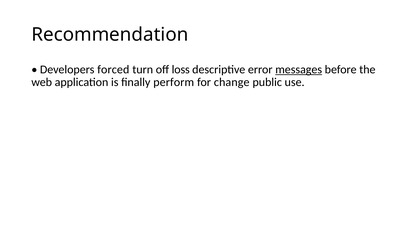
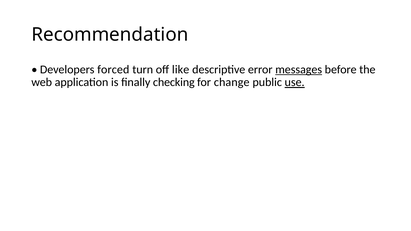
loss: loss -> like (181, 69)
perform: perform -> checking (174, 82)
use underline: none -> present (295, 82)
